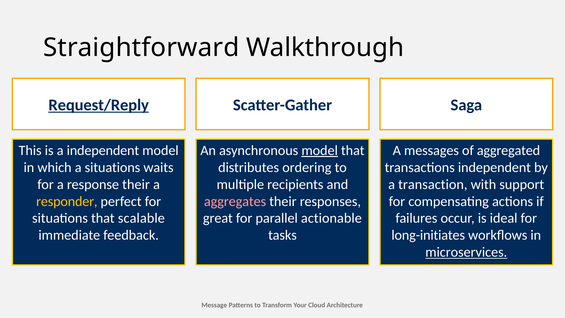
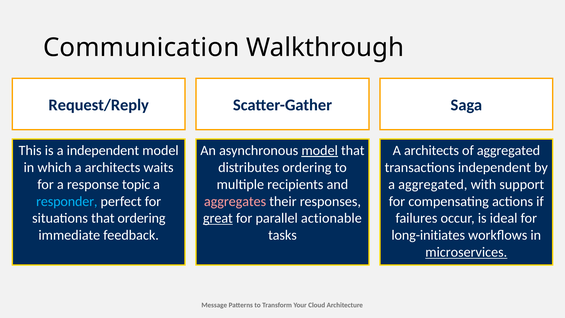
Straightforward: Straightforward -> Communication (141, 47)
Request/Reply underline: present -> none (99, 105)
messages: messages -> architects (432, 150)
which a situations: situations -> architects (113, 167)
response their: their -> topic (136, 184)
a transaction: transaction -> aggregated (433, 184)
responder colour: yellow -> light blue (67, 201)
that scalable: scalable -> ordering (142, 218)
great underline: none -> present (218, 218)
